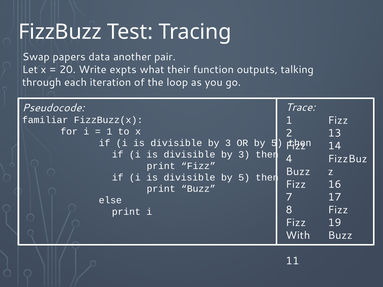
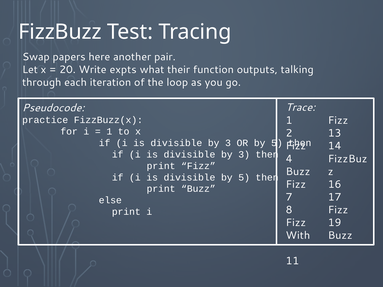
data: data -> here (99, 57)
familiar: familiar -> practice (45, 120)
